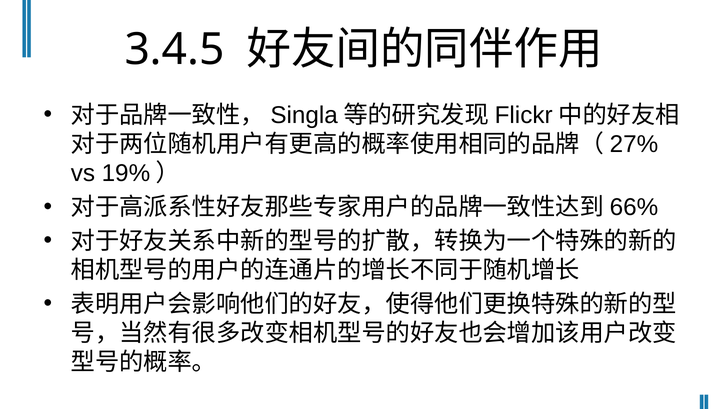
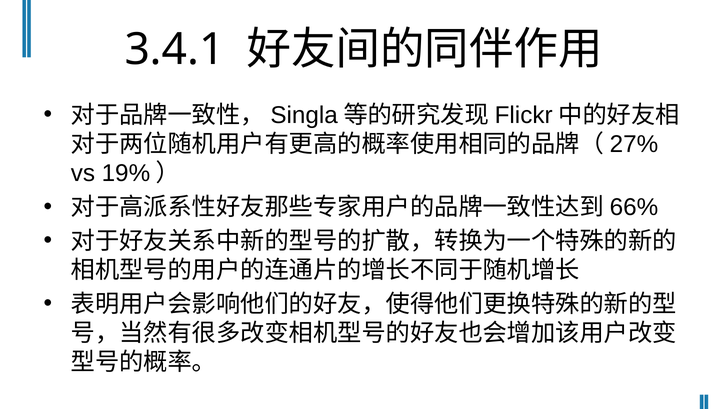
3.4.5: 3.4.5 -> 3.4.1 (174, 50)
